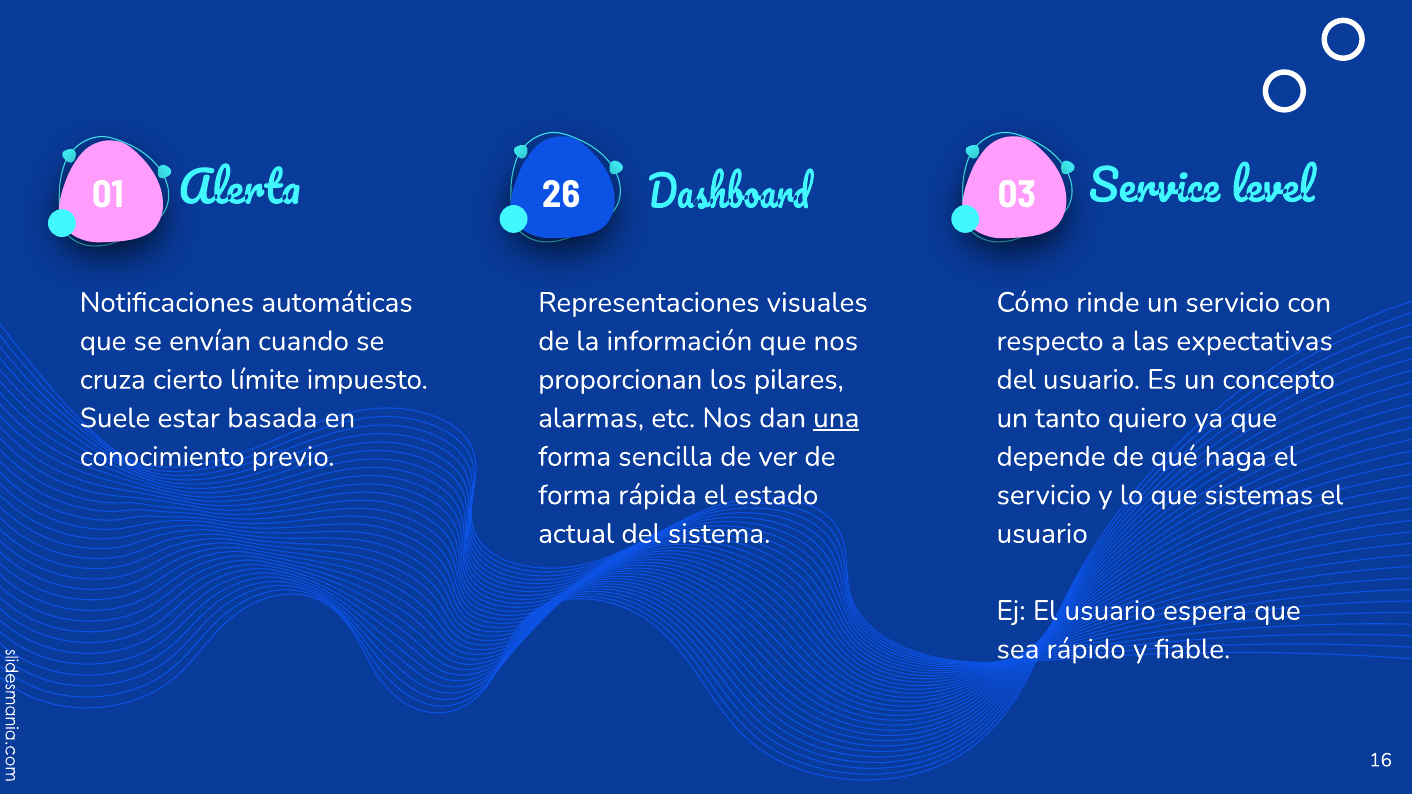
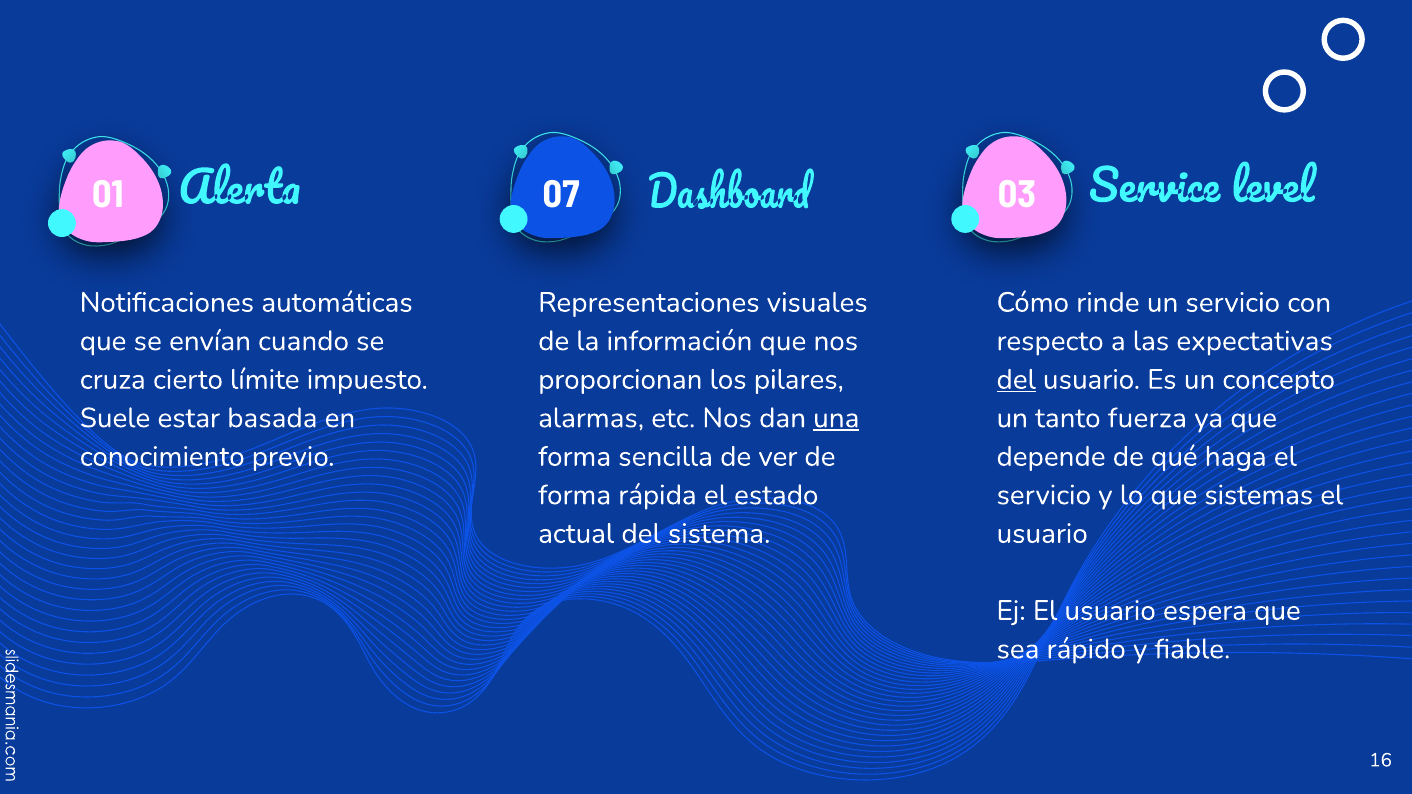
26: 26 -> 07 (561, 195)
del underline: none -> present (1016, 380)
quiero: quiero -> fuerza (1147, 418)
